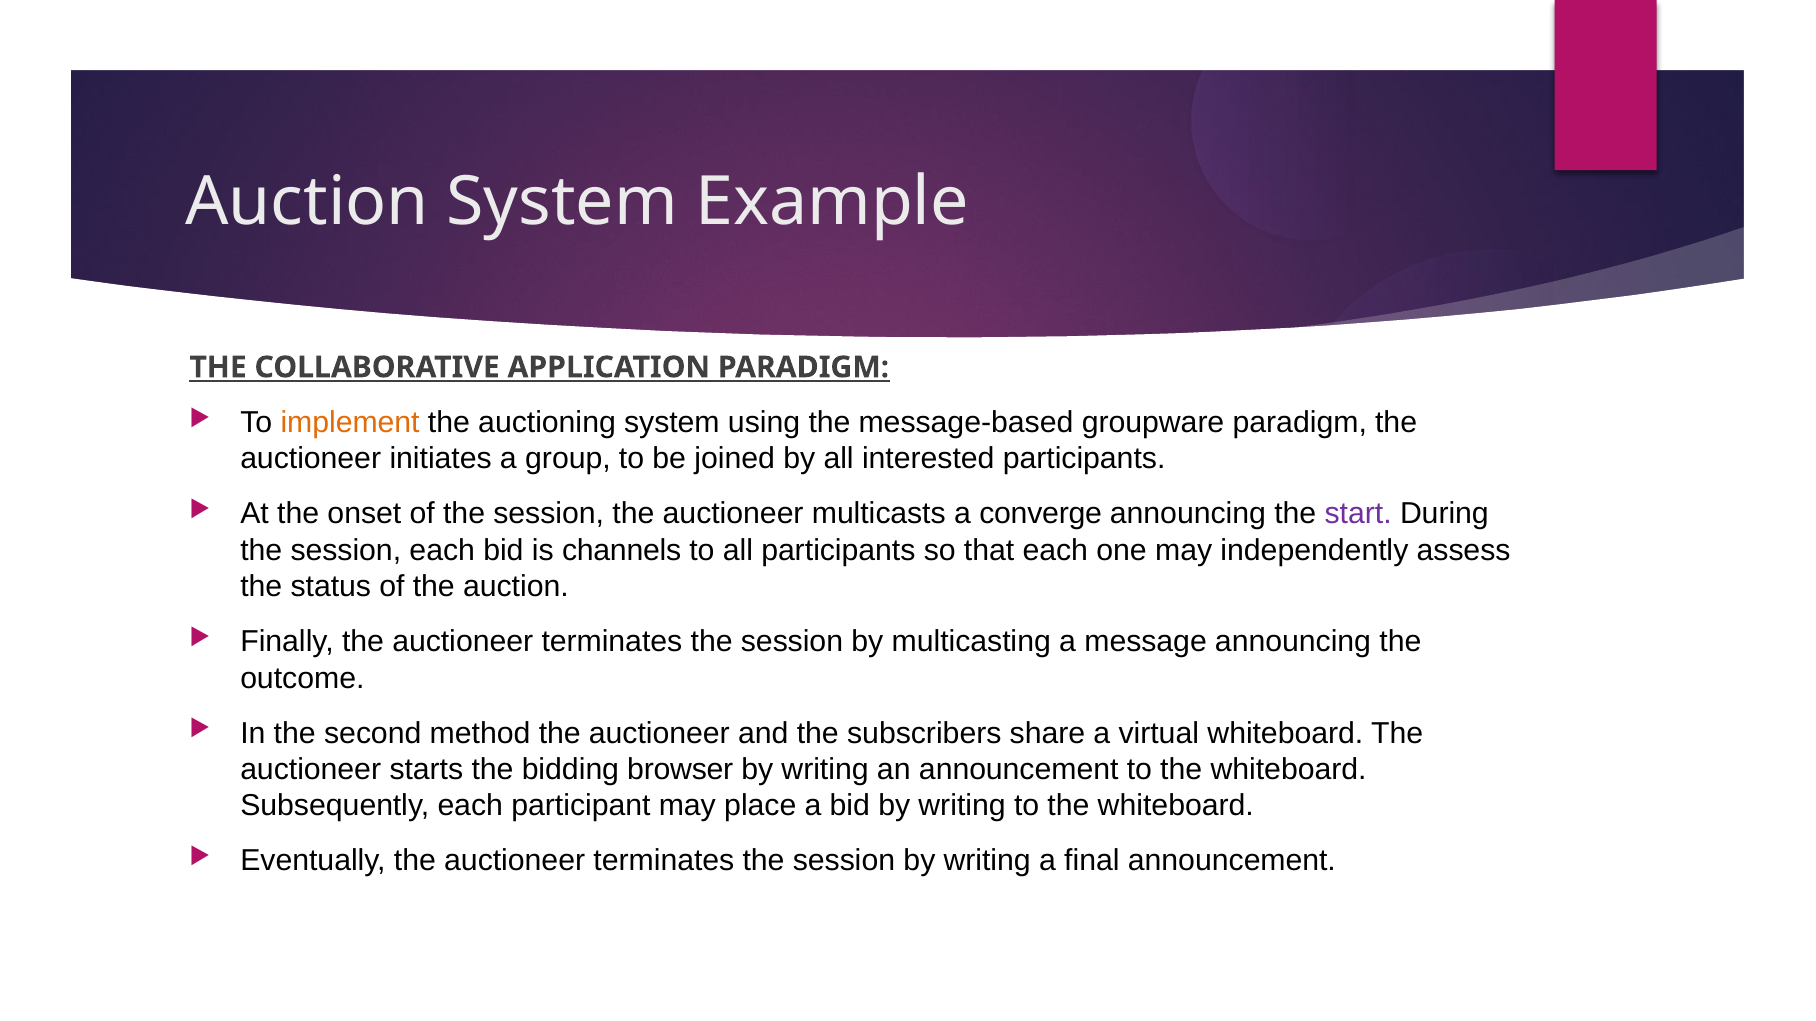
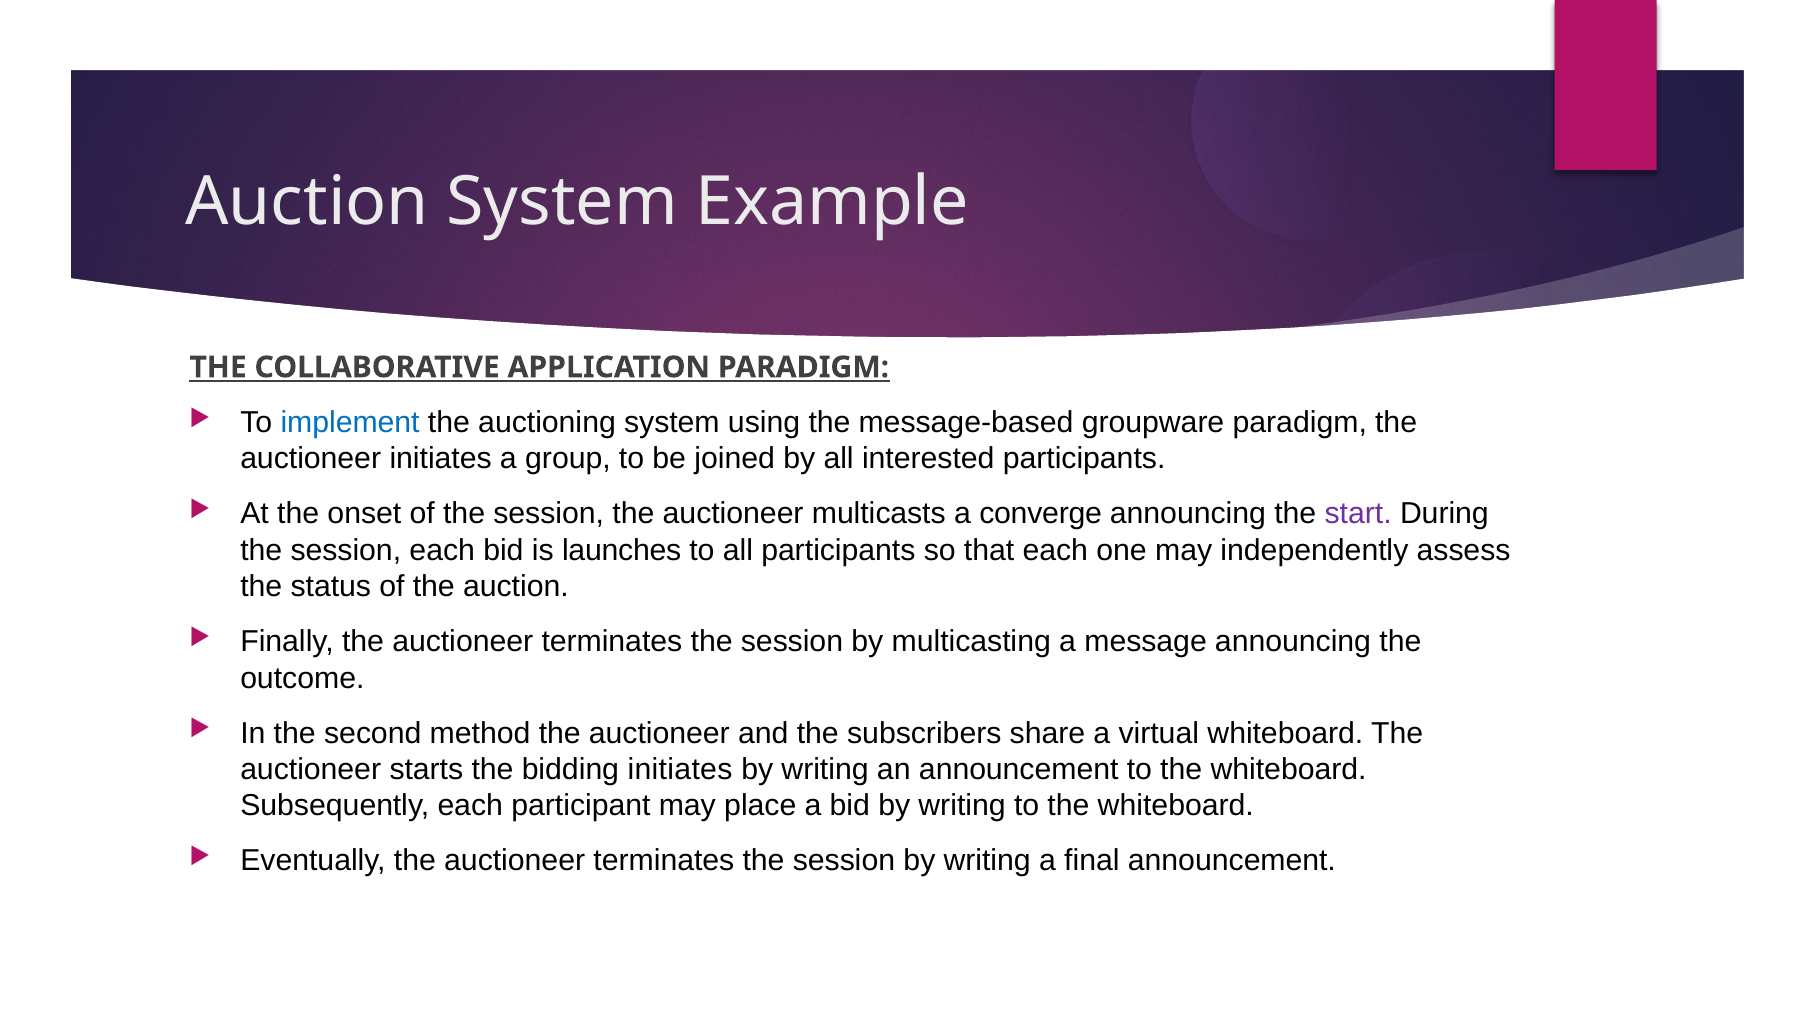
implement colour: orange -> blue (350, 423)
channels: channels -> launches (622, 551)
bidding browser: browser -> initiates (680, 770)
